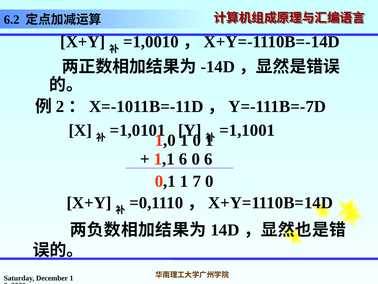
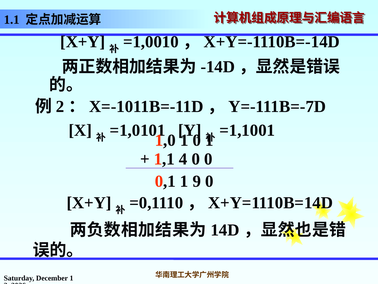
6.2: 6.2 -> 1.1 (12, 20)
1,1 6: 6 -> 4 (183, 159)
0 6: 6 -> 0 (208, 159)
7: 7 -> 9 (197, 181)
